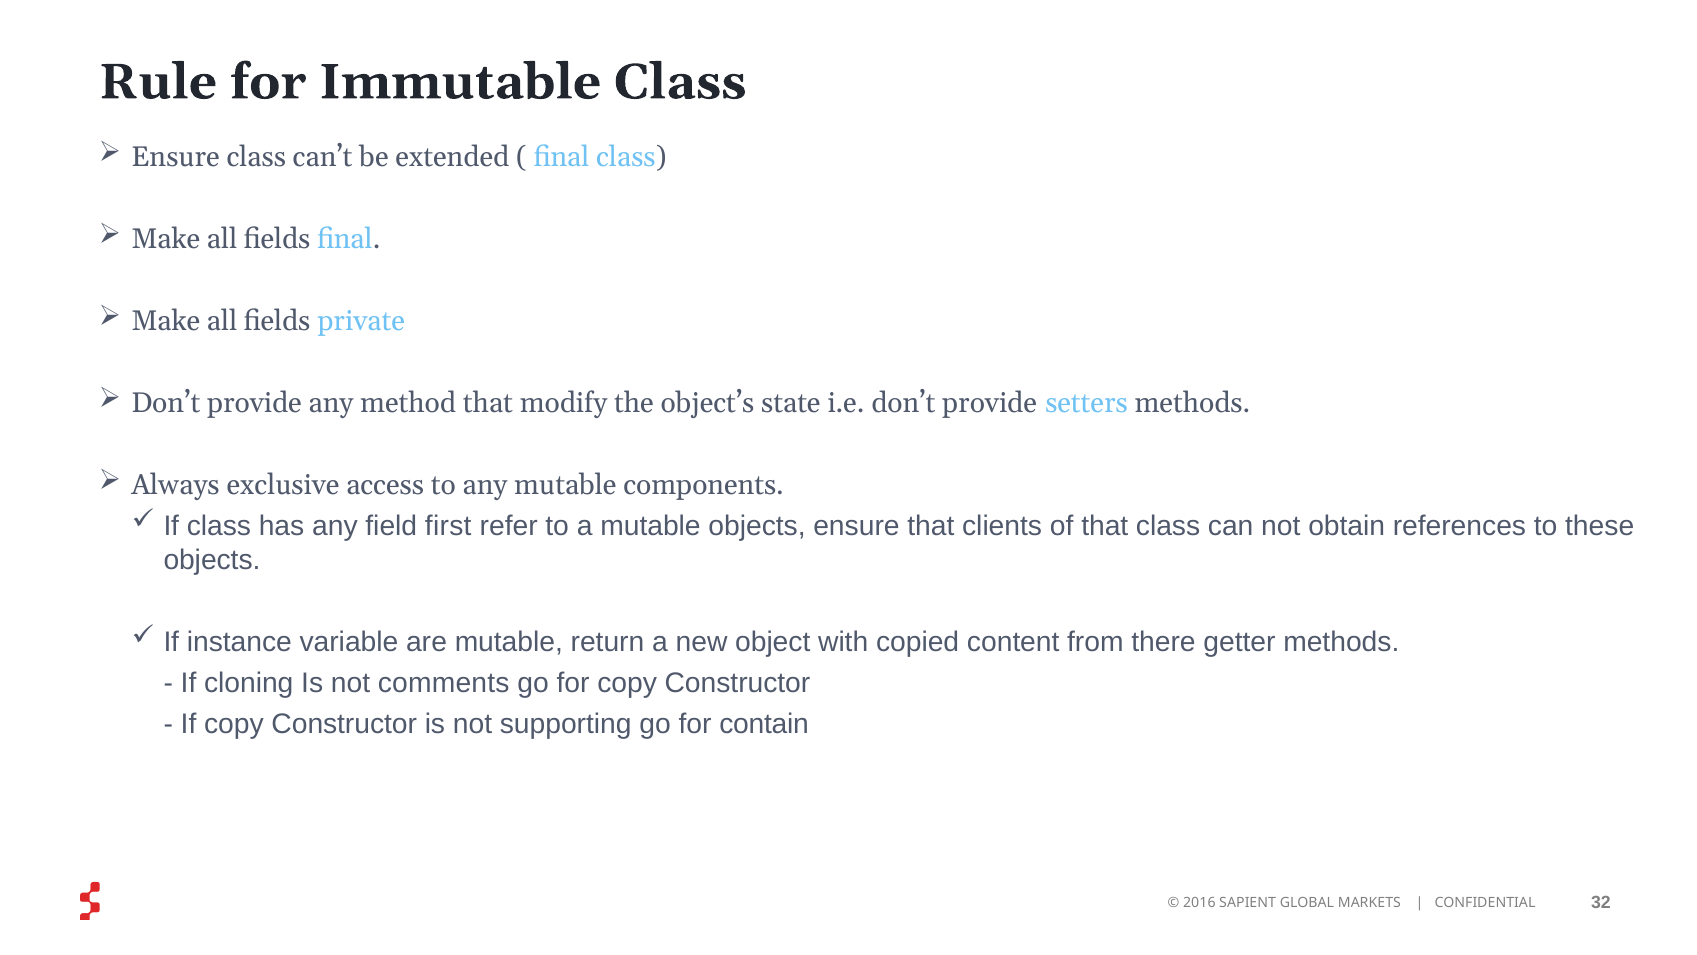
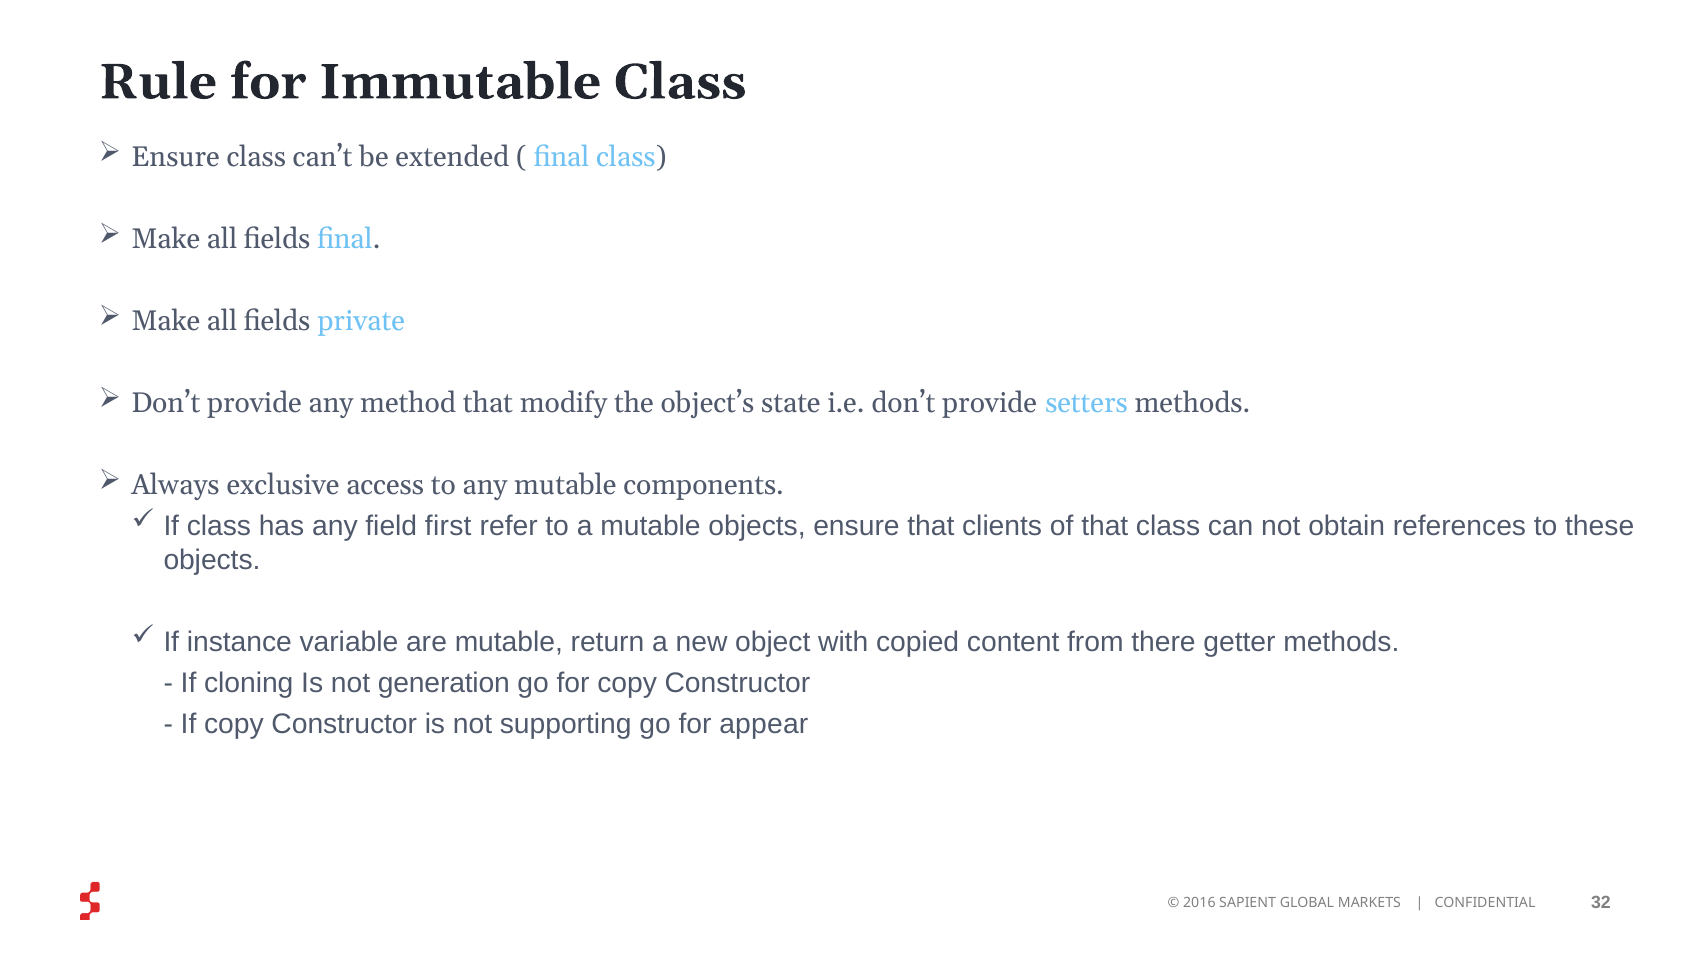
comments: comments -> generation (444, 683)
contain: contain -> appear (764, 724)
